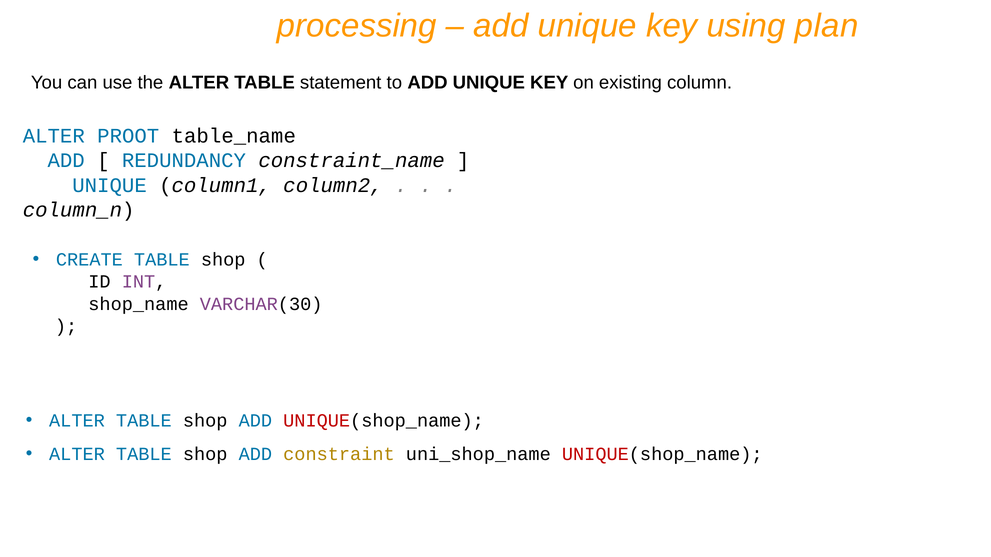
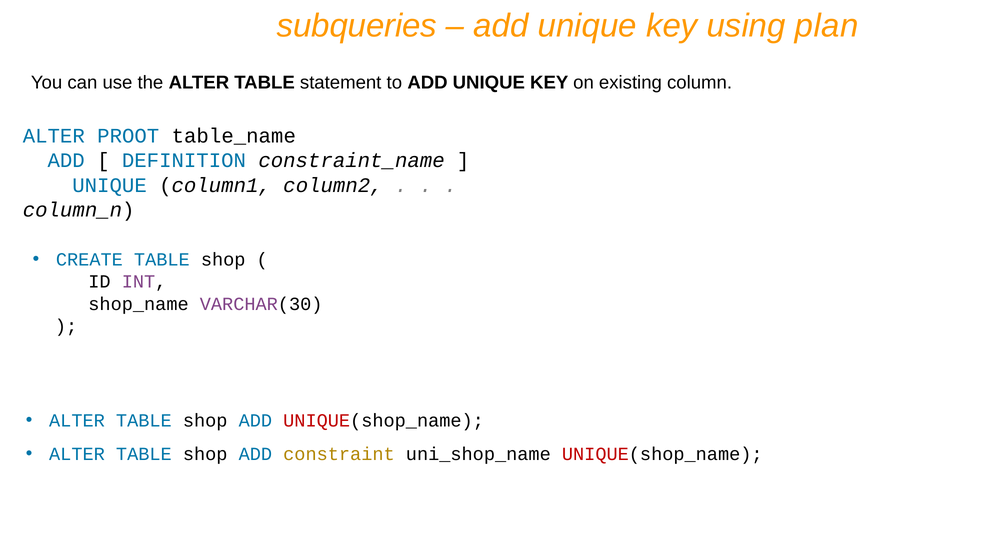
processing: processing -> subqueries (357, 26)
REDUNDANCY: REDUNDANCY -> DEFINITION (184, 161)
